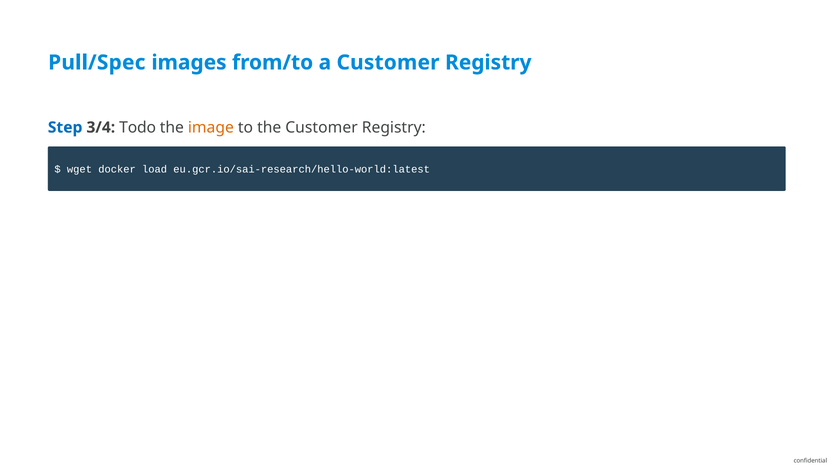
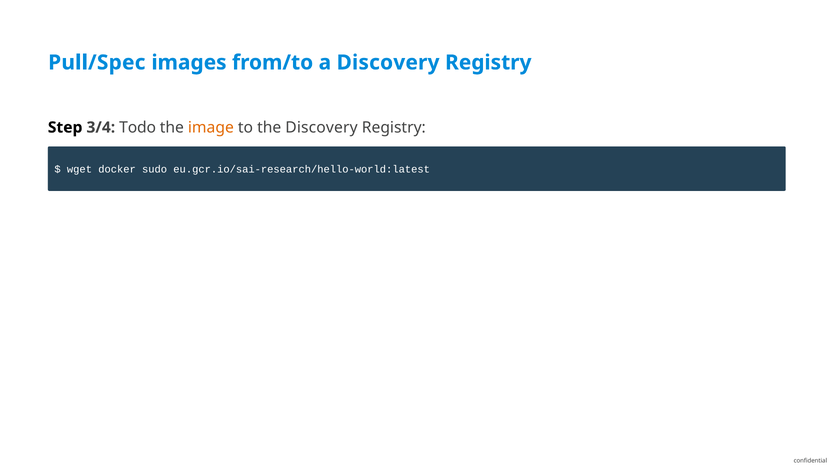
a Customer: Customer -> Discovery (388, 62)
Step colour: blue -> black (65, 127)
the Customer: Customer -> Discovery (321, 127)
load: load -> sudo (155, 169)
